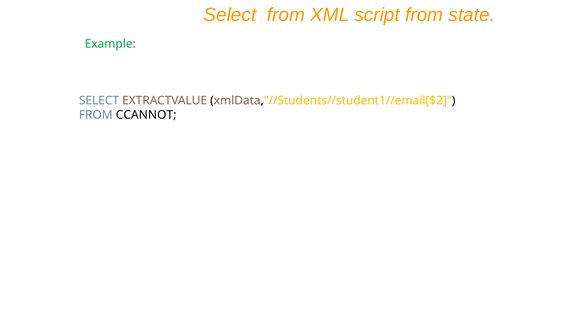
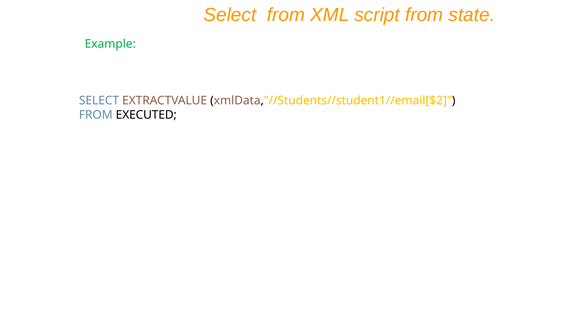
CCANNOT: CCANNOT -> EXECUTED (146, 115)
